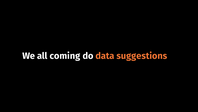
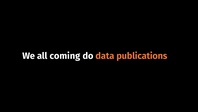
suggestions: suggestions -> publications (142, 56)
